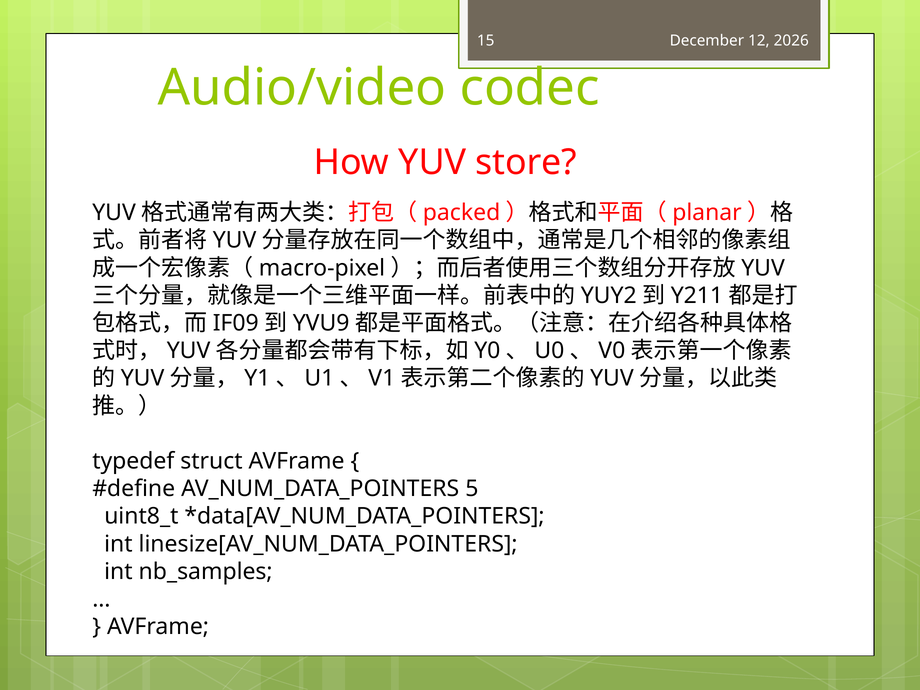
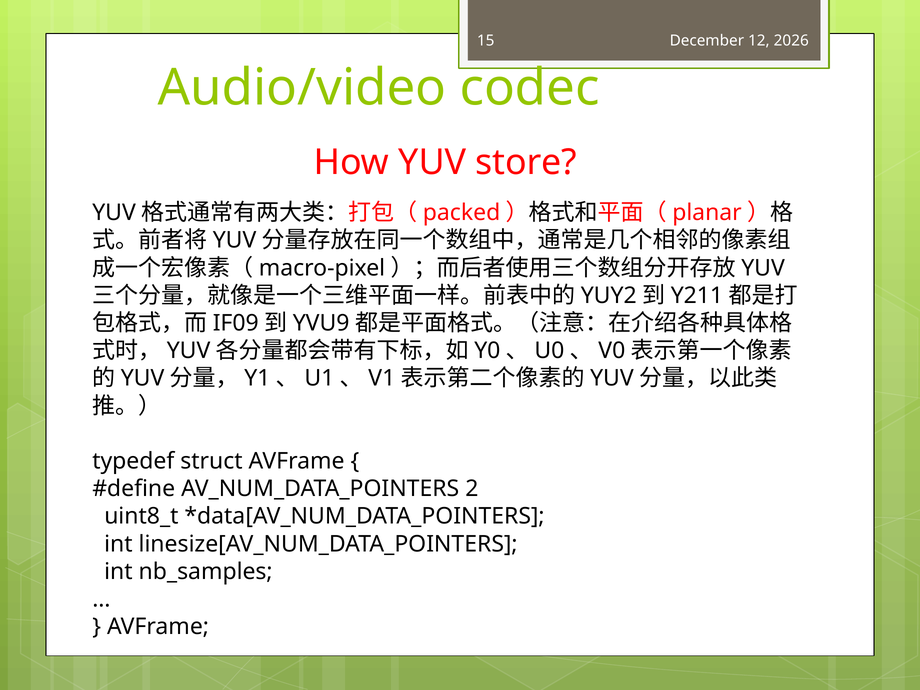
5: 5 -> 2 (472, 489)
